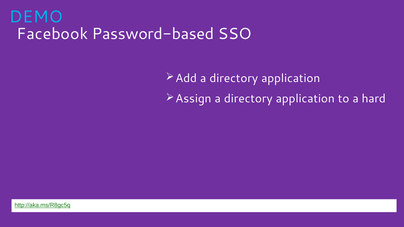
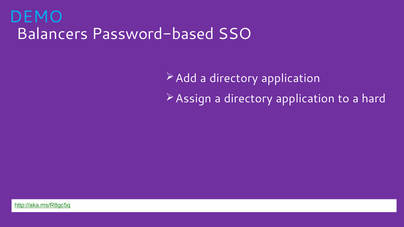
Facebook: Facebook -> Balancers (52, 34)
